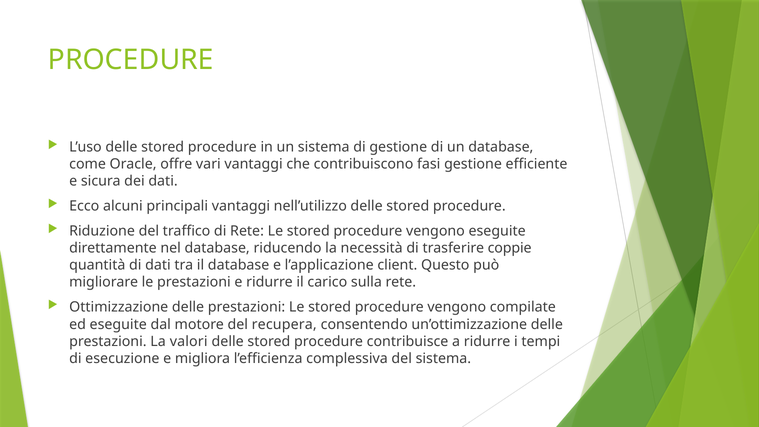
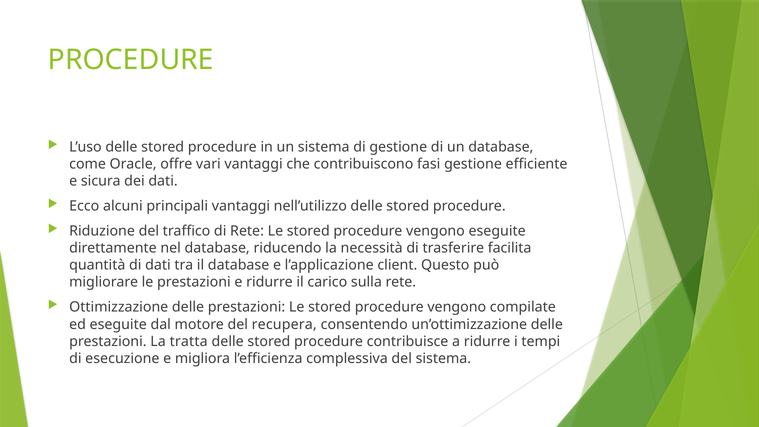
coppie: coppie -> facilita (510, 248)
valori: valori -> tratta (189, 341)
